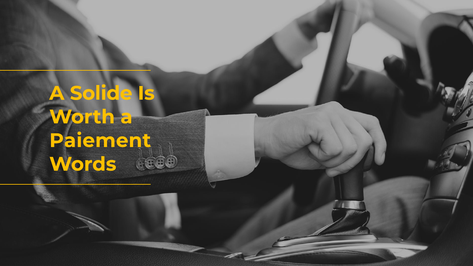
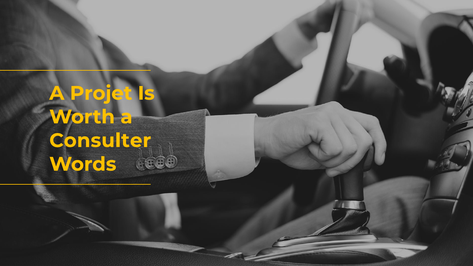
Solide: Solide -> Projet (101, 93)
Paiement: Paiement -> Consulter (100, 141)
